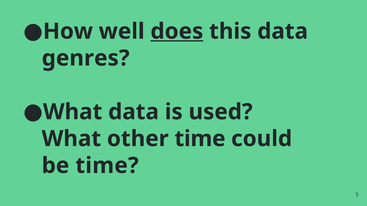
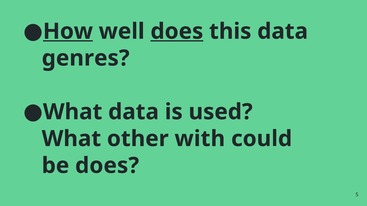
How underline: none -> present (68, 31)
other time: time -> with (200, 139)
be time: time -> does (107, 166)
